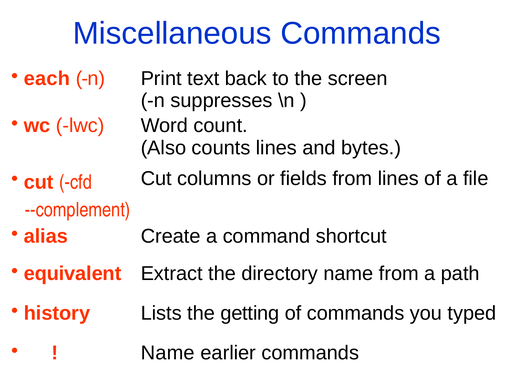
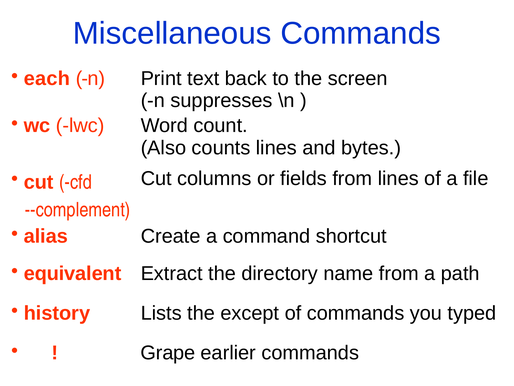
getting: getting -> except (250, 313)
Name: Name -> Grape (168, 353)
